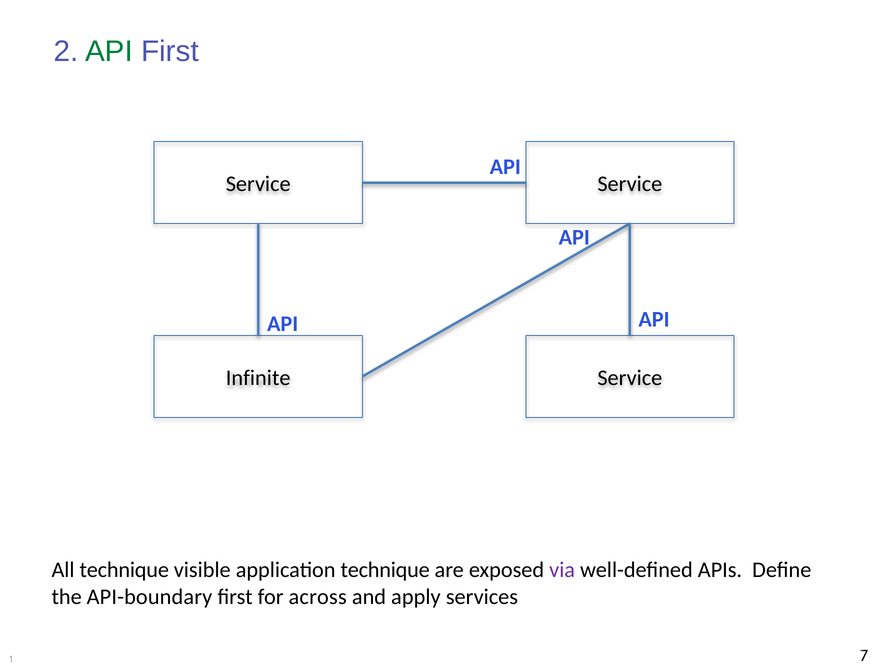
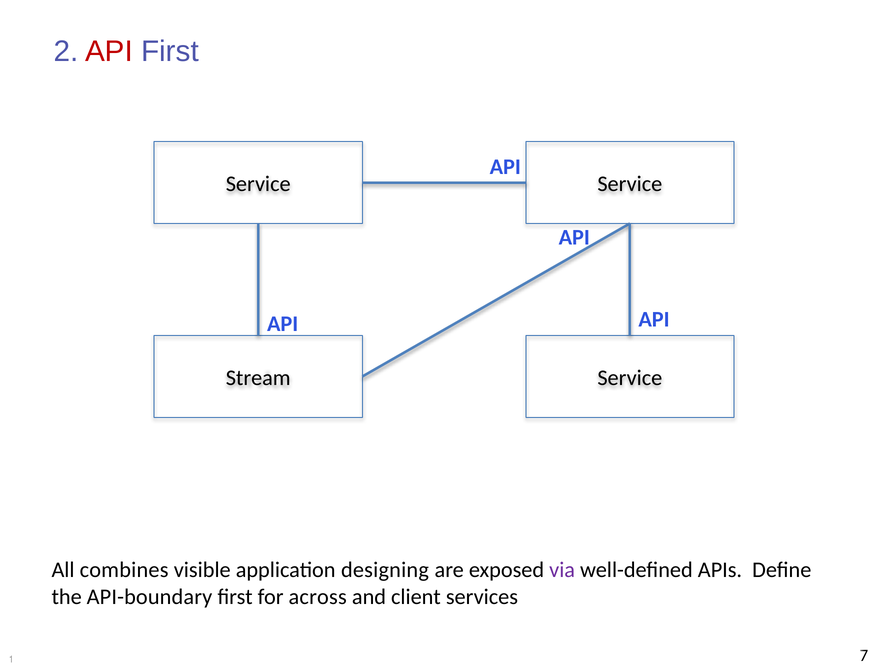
API colour: green -> red (109, 51)
Infinite: Infinite -> Stream (258, 378)
All technique: technique -> combines (124, 570)
application technique: technique -> designing (385, 570)
apply: apply -> client (416, 597)
